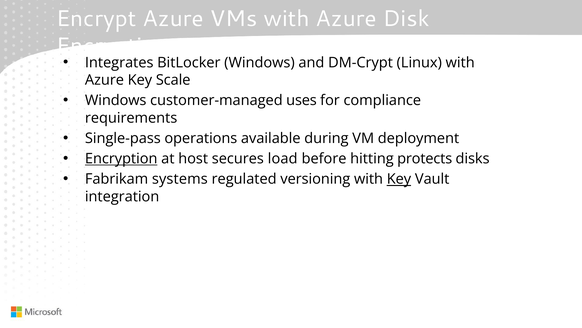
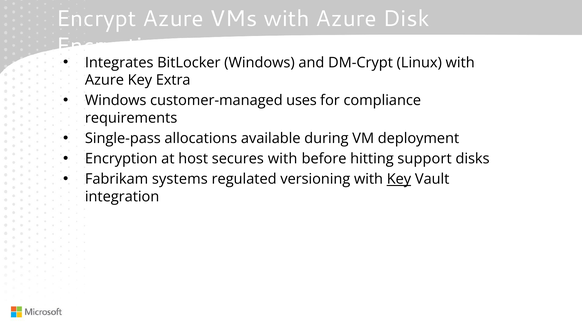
Scale: Scale -> Extra (173, 80)
operations: operations -> allocations (201, 138)
Encryption underline: present -> none (121, 158)
secures load: load -> with (283, 158)
protects: protects -> support (425, 158)
